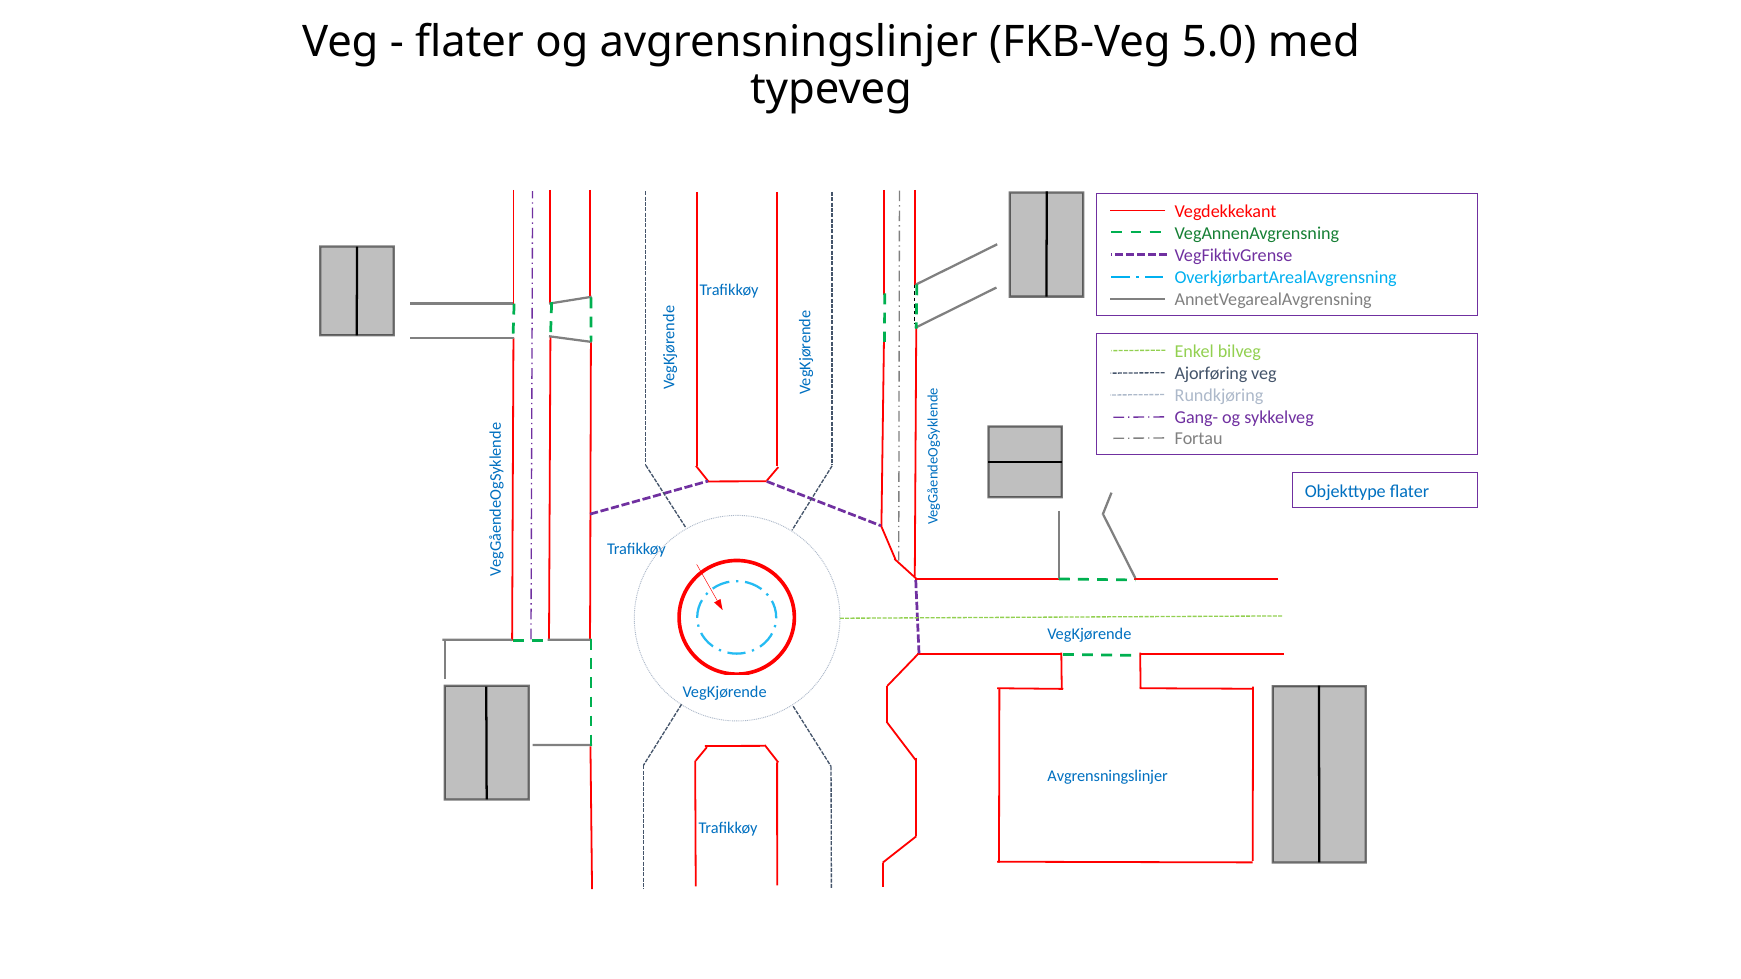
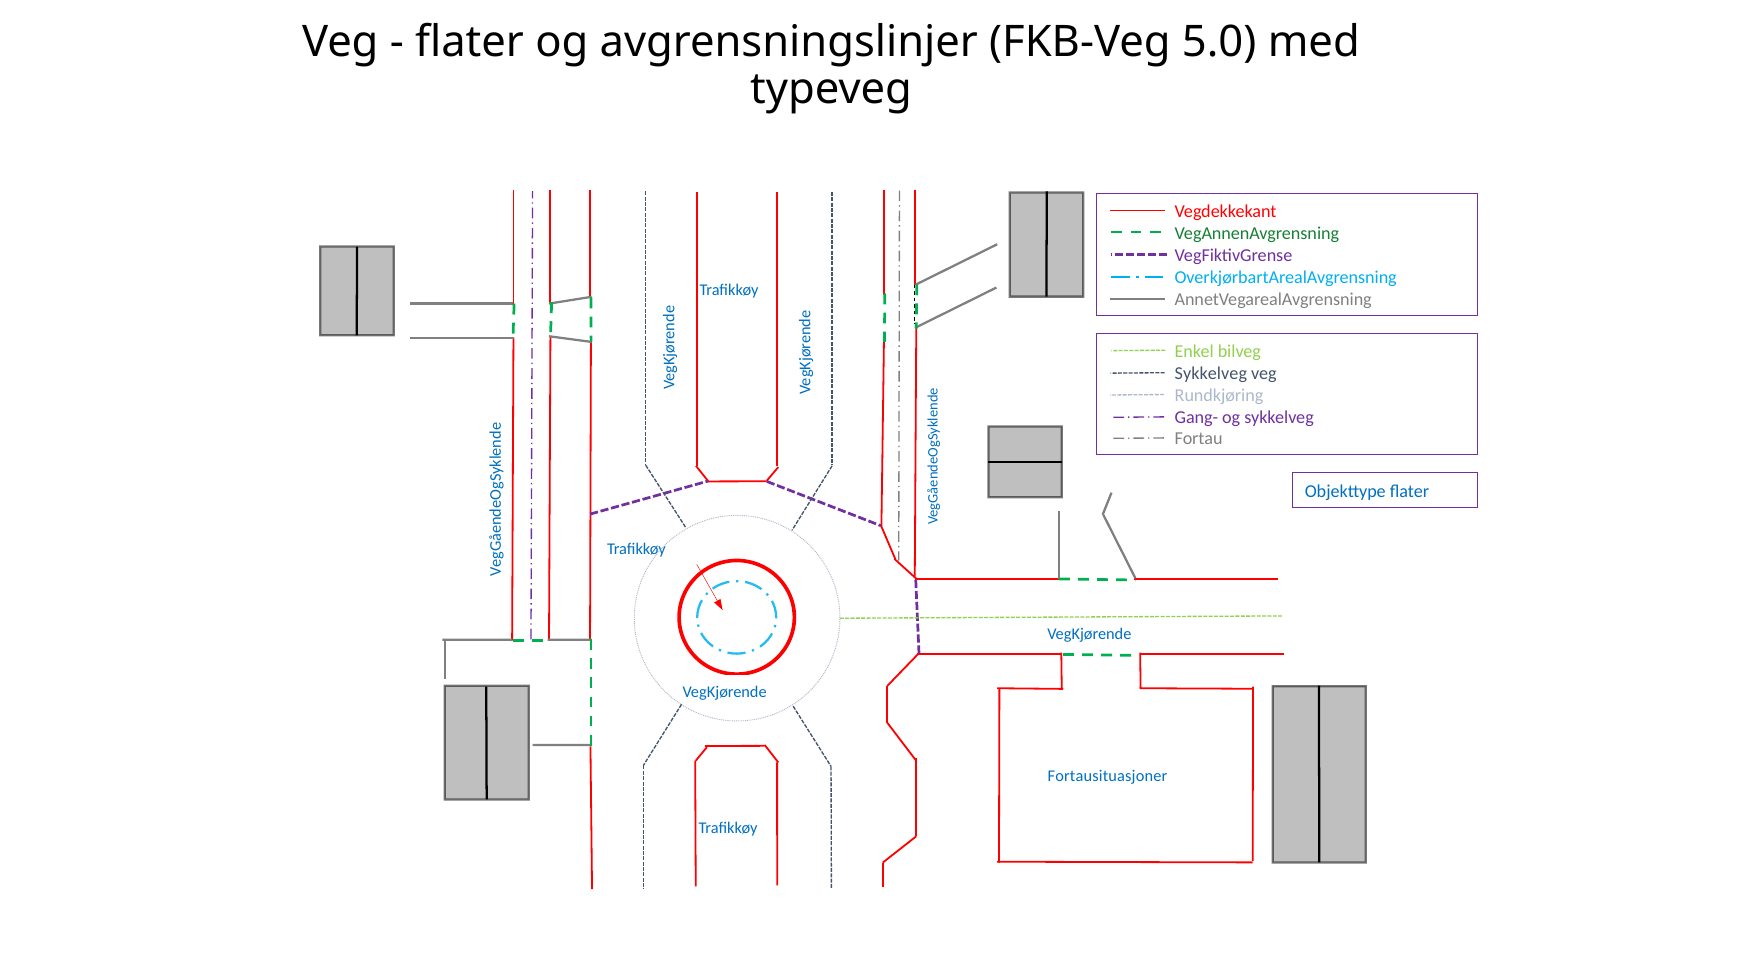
Ajorføring: Ajorføring -> Sykkelveg (1211, 374)
Avgrensningslinjer: Avgrensningslinjer -> Fortausituasjoner (1107, 776)
